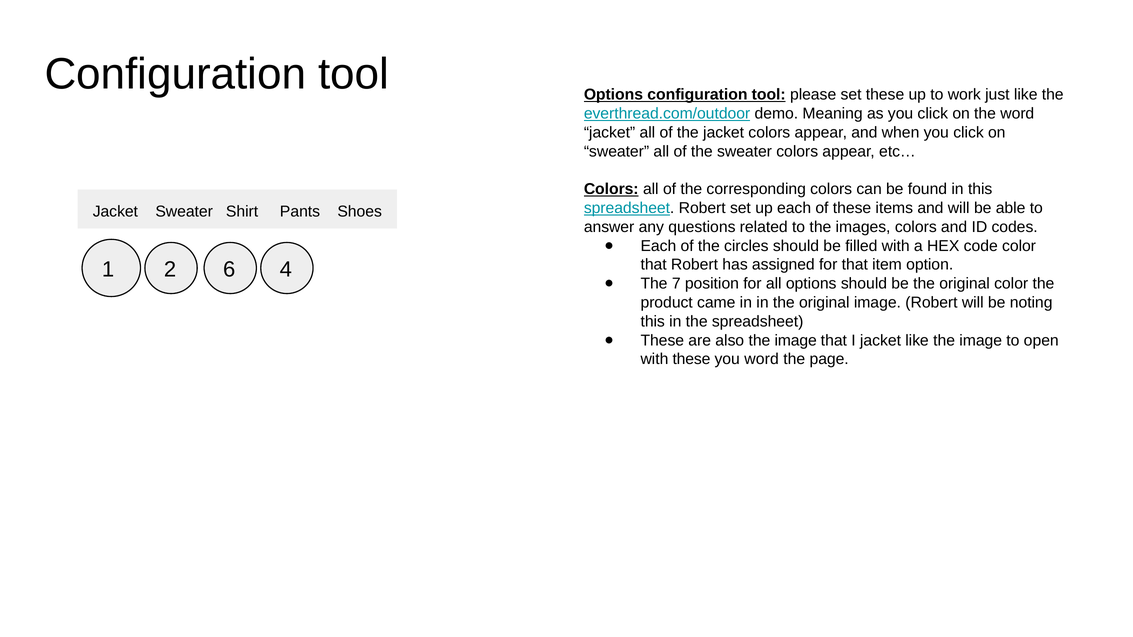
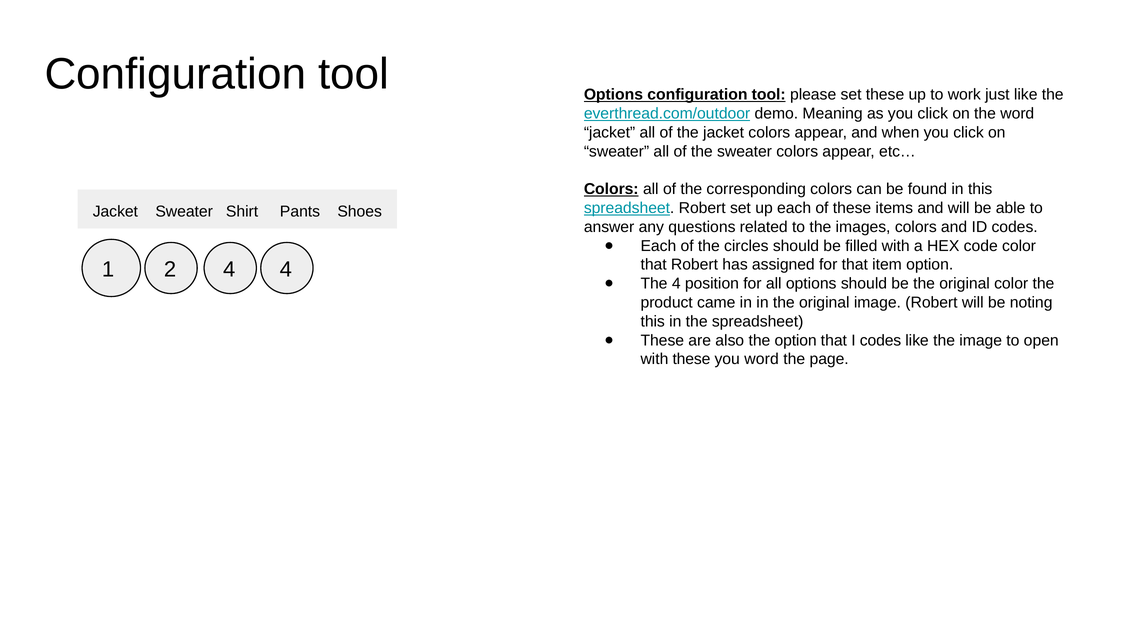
2 6: 6 -> 4 (229, 270)
The 7: 7 -> 4 (676, 284)
also the image: image -> option (796, 341)
I jacket: jacket -> codes (881, 341)
